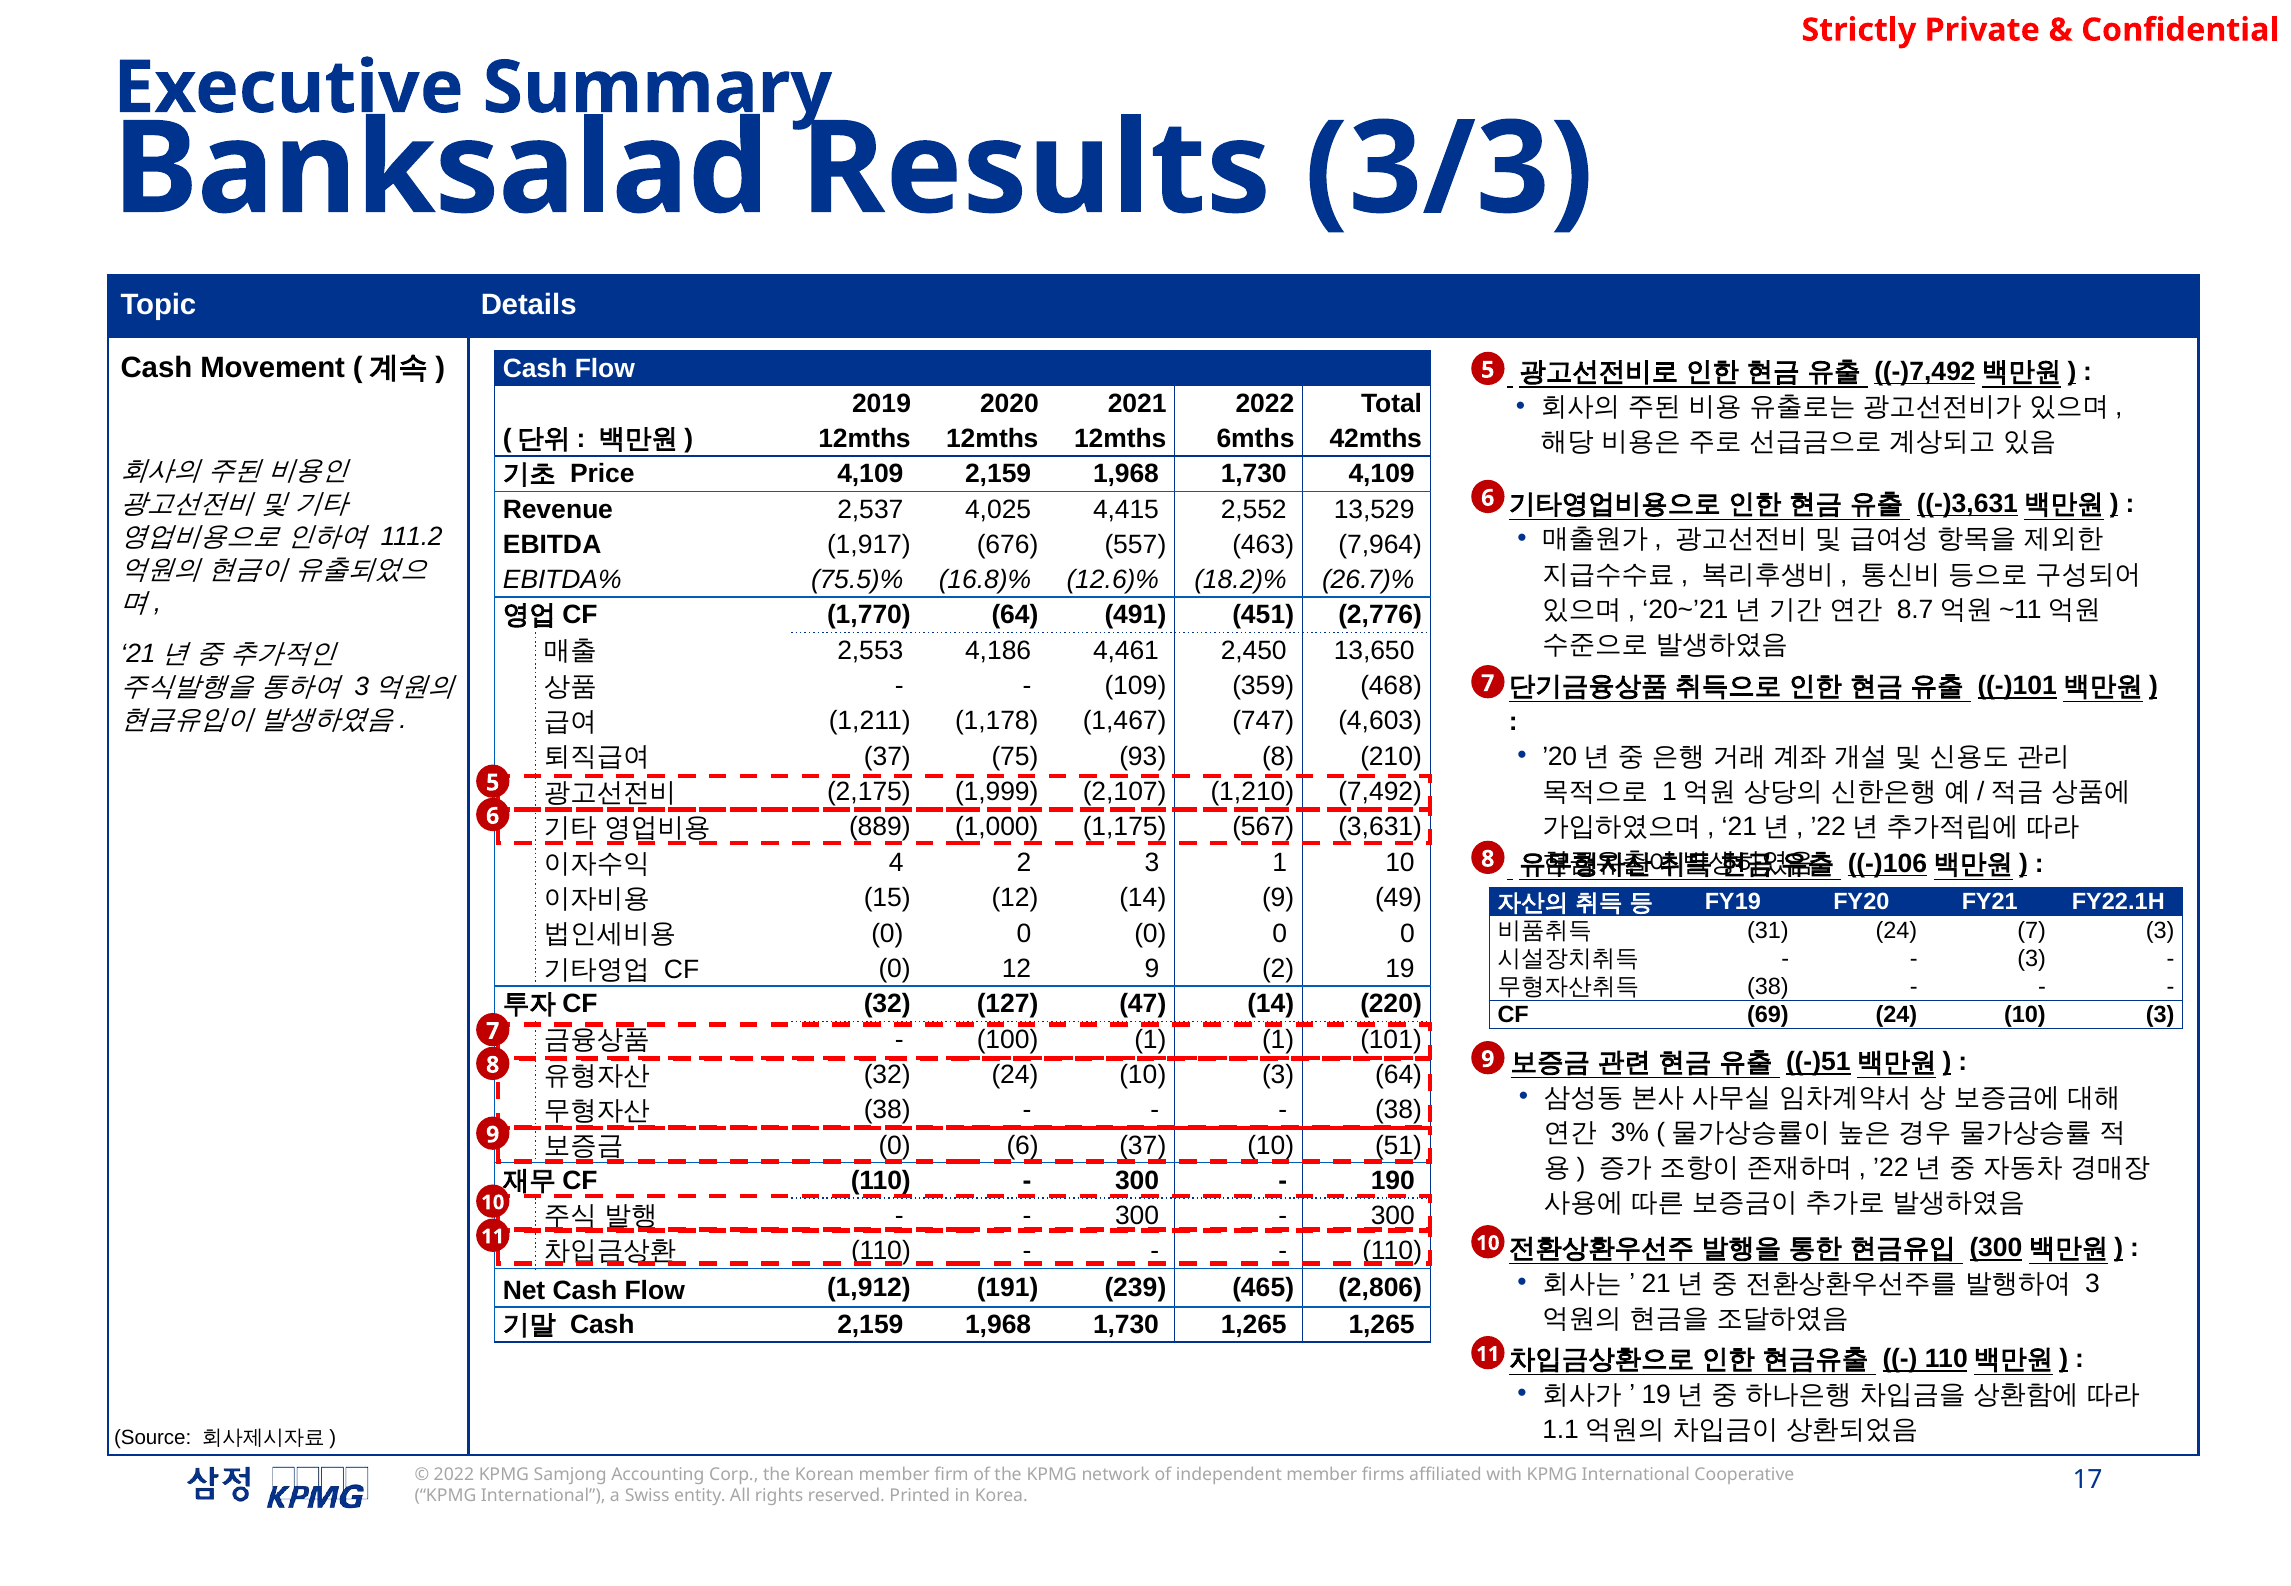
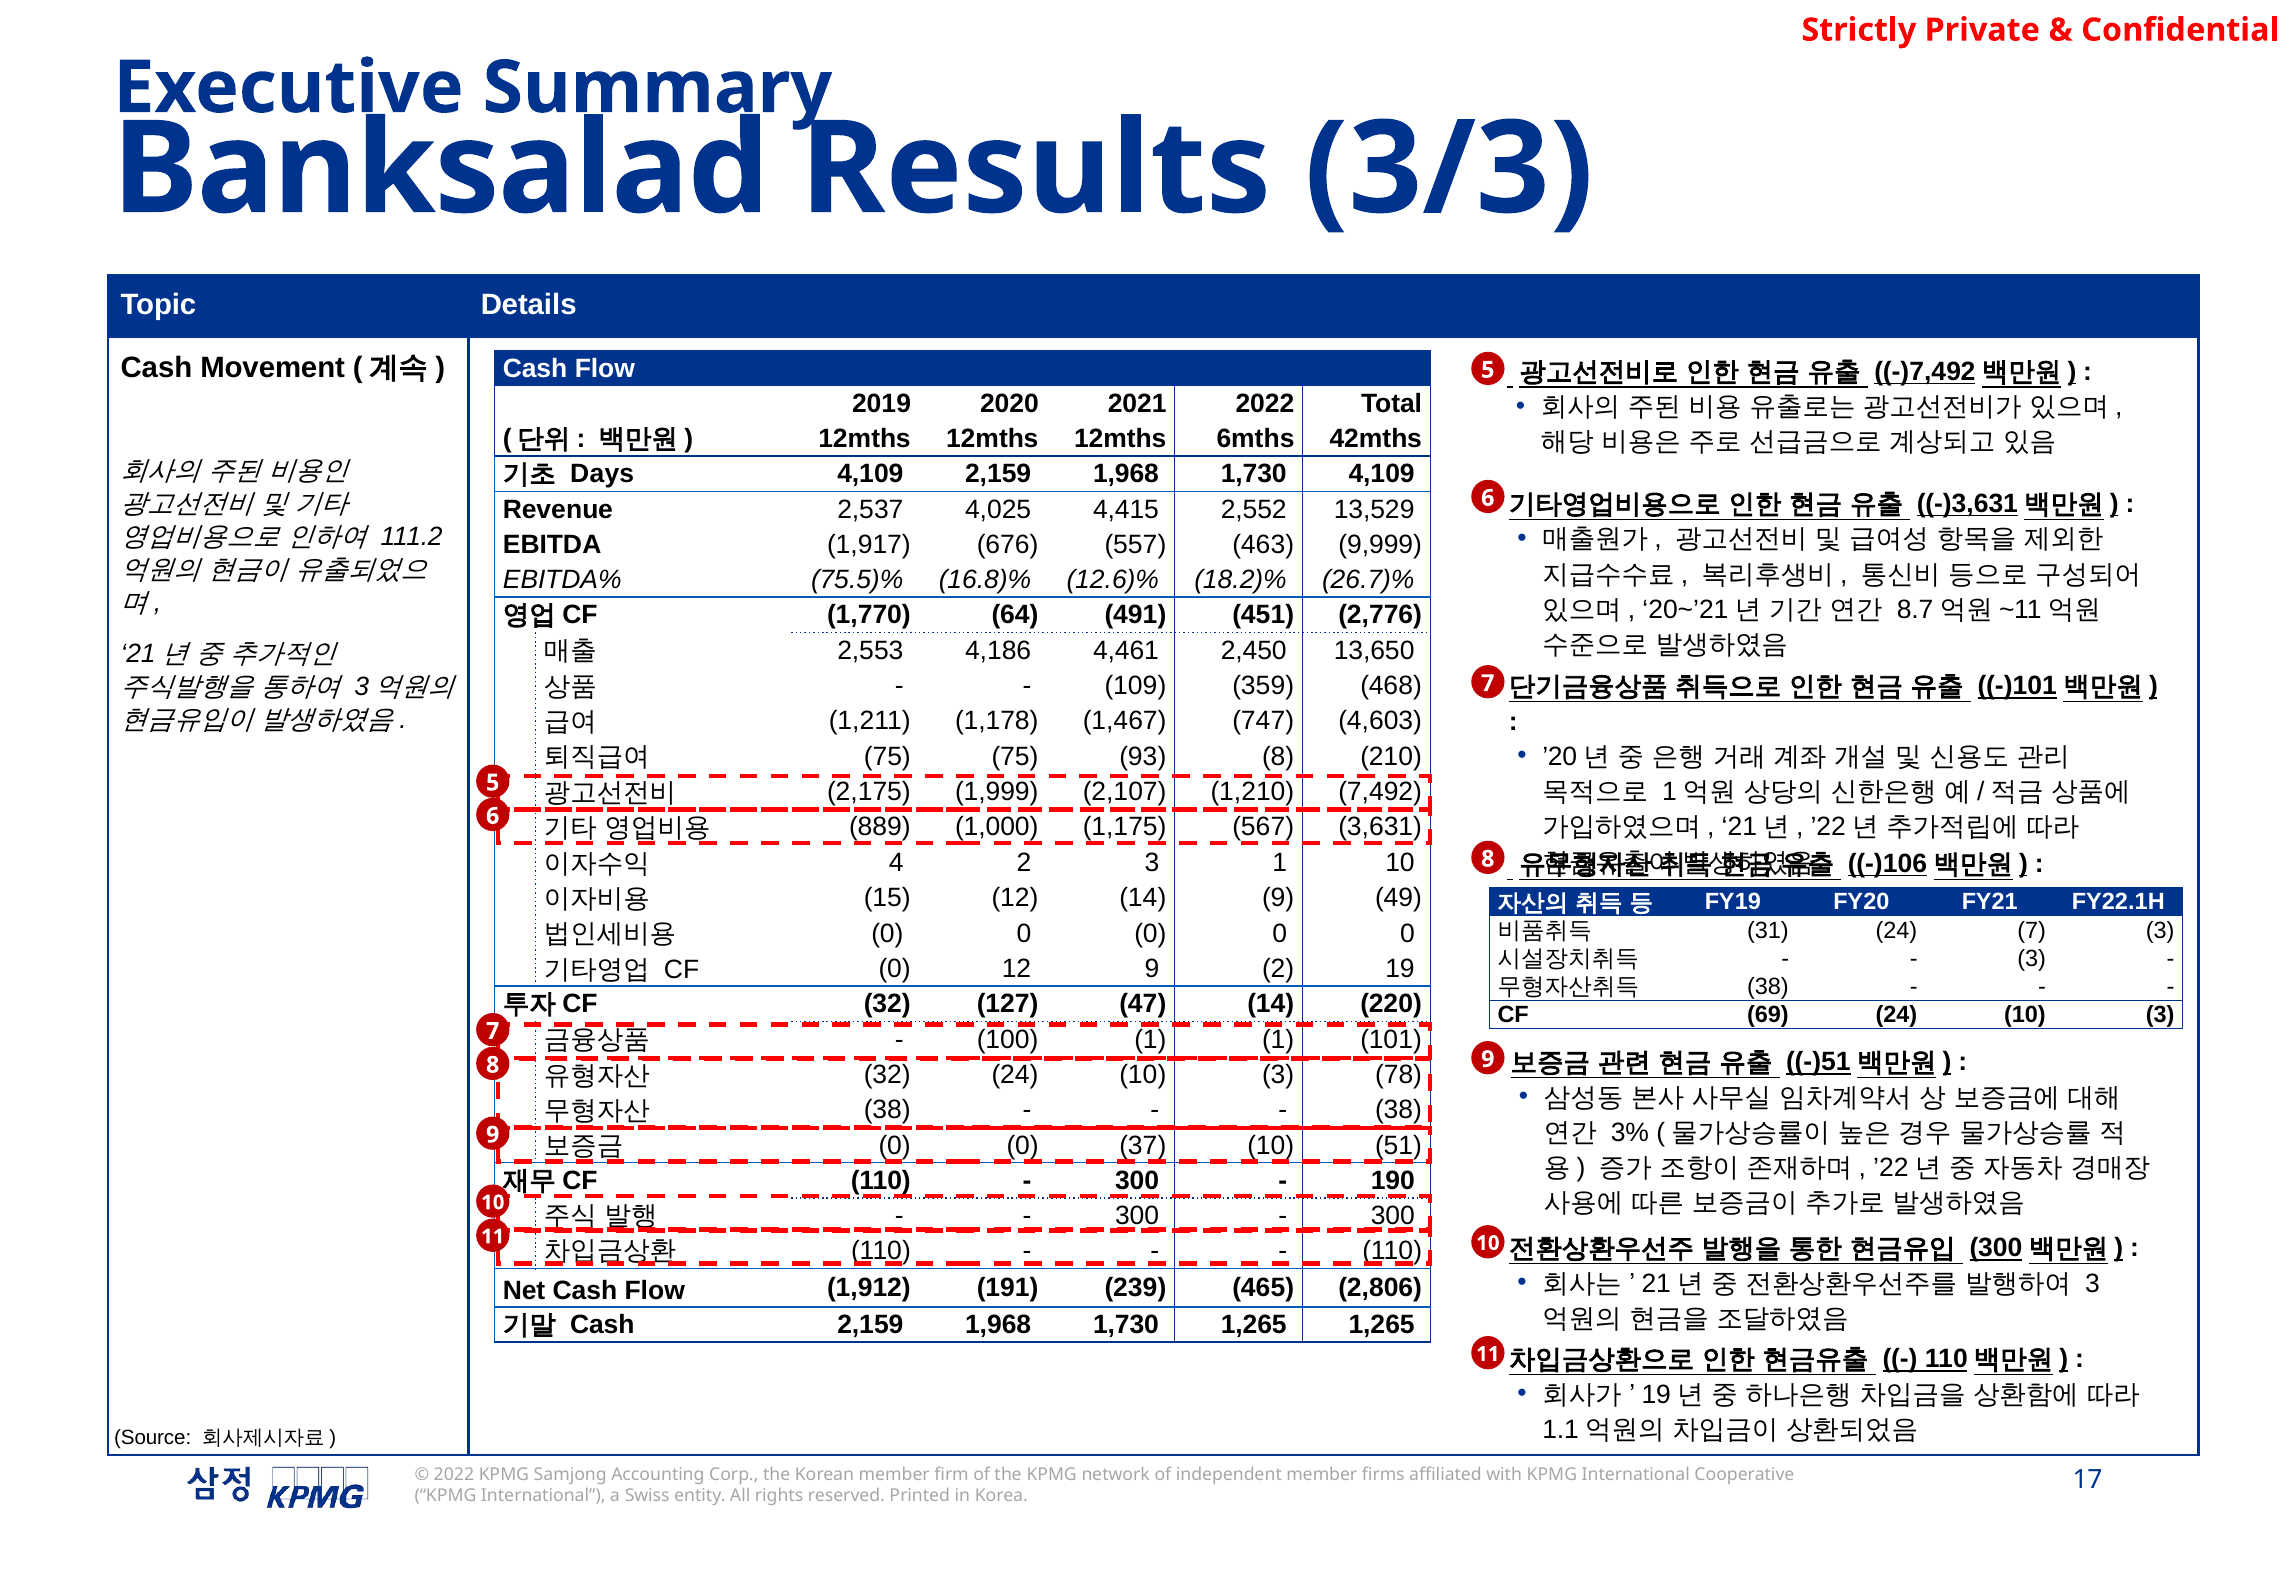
Price: Price -> Days (602, 474)
7,964: 7,964 -> 9,999 (1380, 545)
37: 37 -> 75 (887, 756)
3 64: 64 -> 78 (1399, 1075)
6: 6 -> 0 (1023, 1146)
